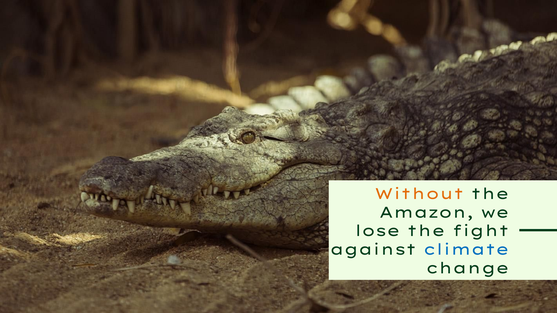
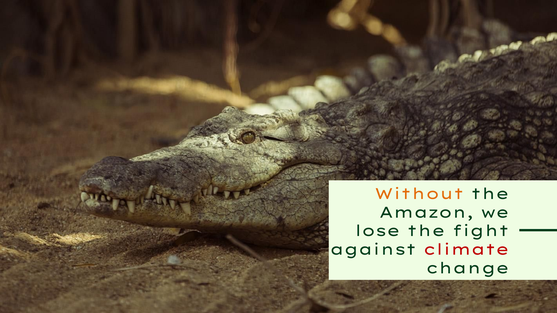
climate colour: blue -> red (466, 250)
